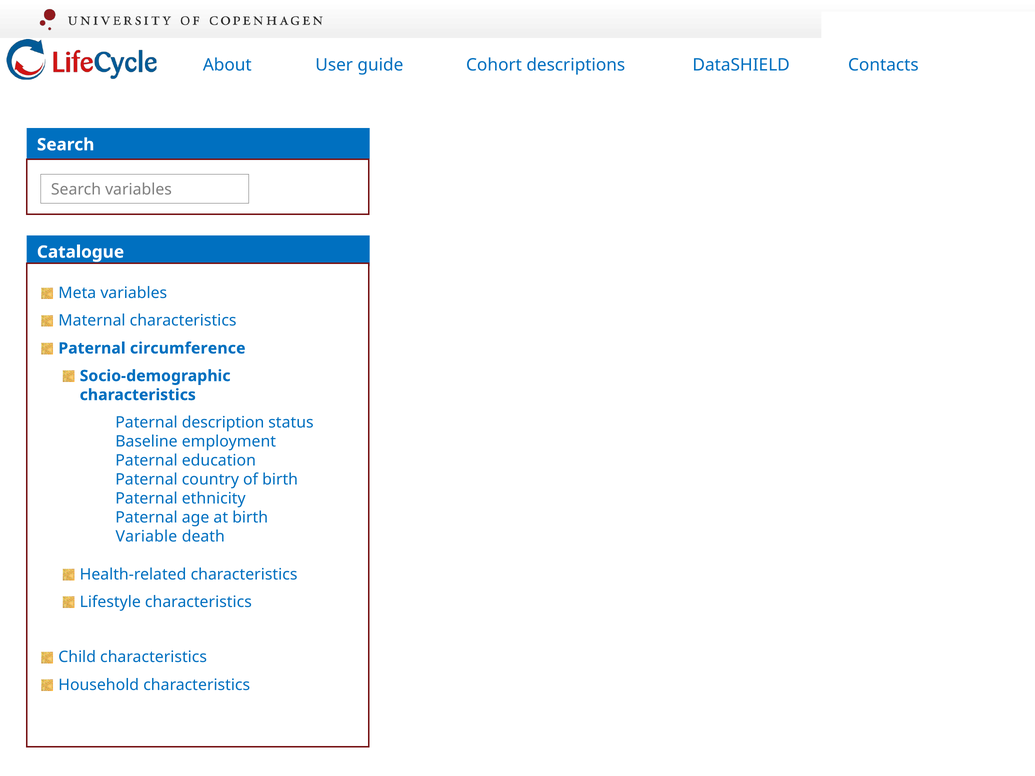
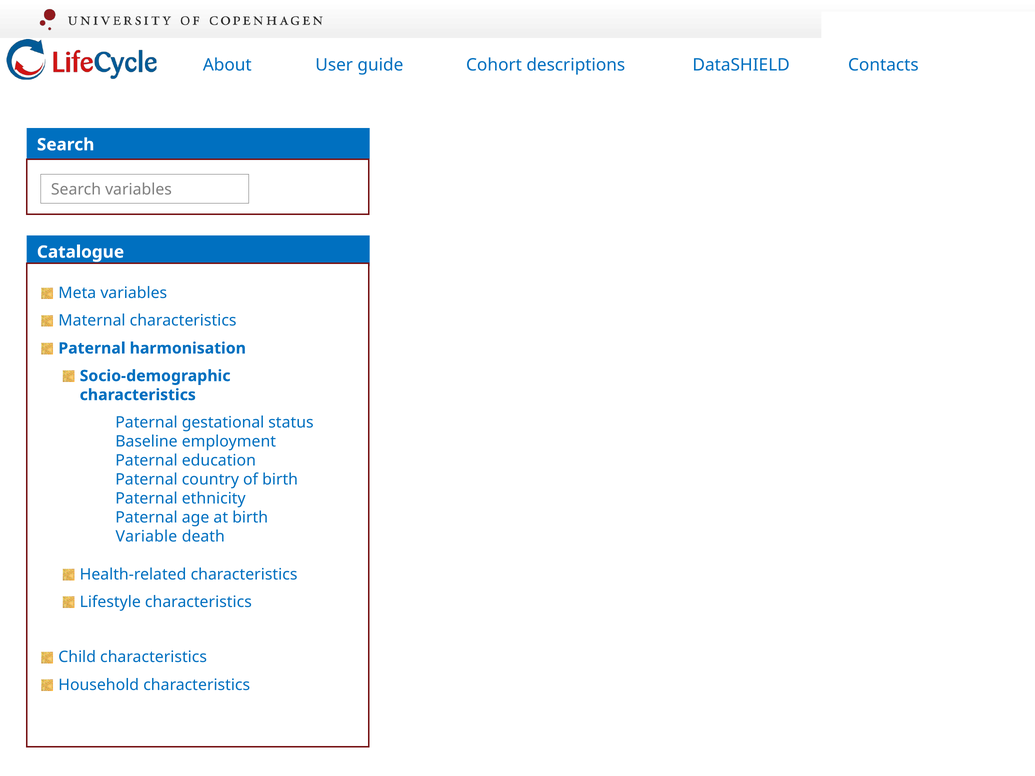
circumference: circumference -> harmonisation (188, 348)
description: description -> gestational (223, 423)
